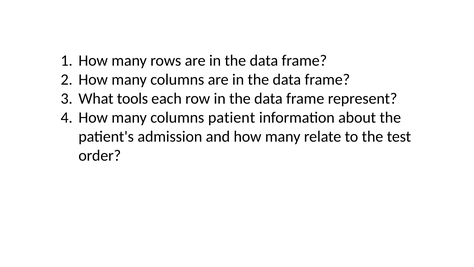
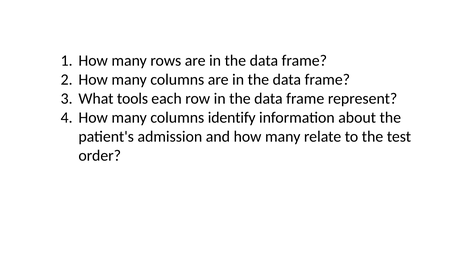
patient: patient -> identify (232, 117)
